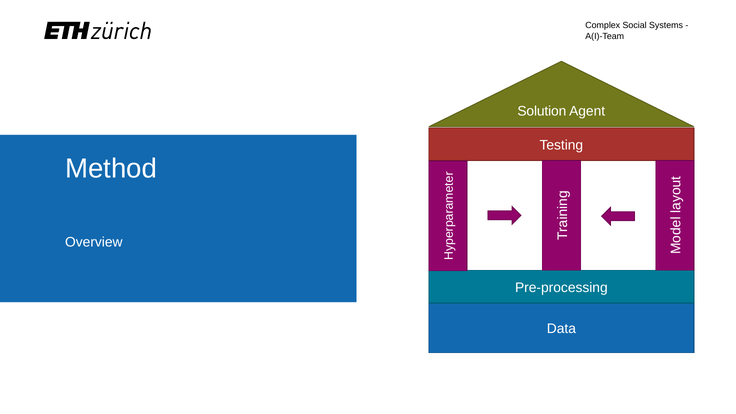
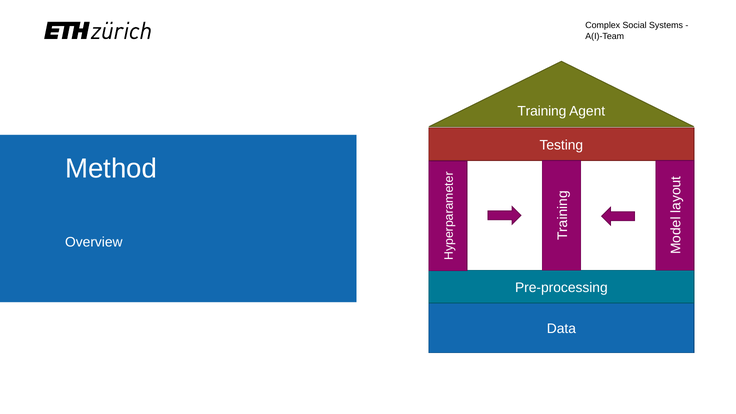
Solution: Solution -> Training (542, 111)
